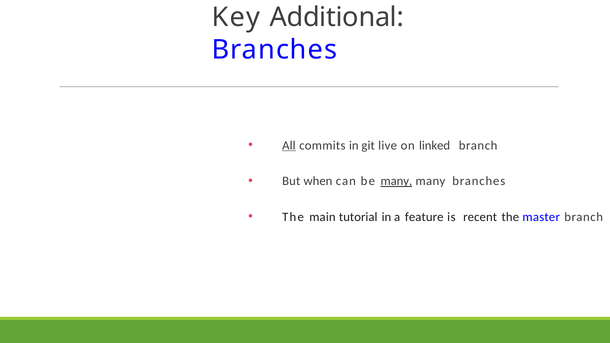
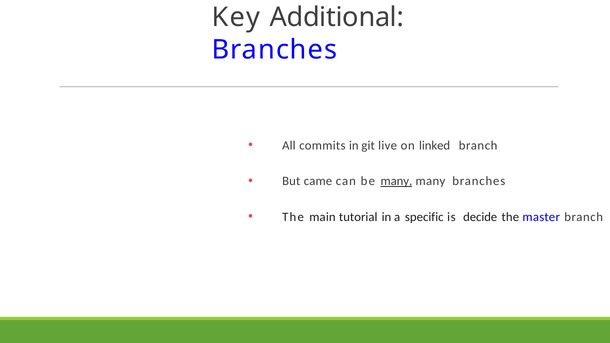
All underline: present -> none (289, 145)
when: when -> came (318, 181)
feature: feature -> specific (424, 217)
recent: recent -> decide (480, 217)
